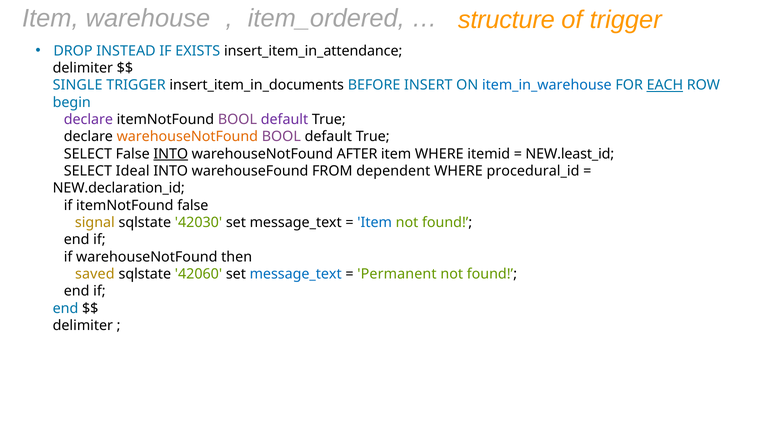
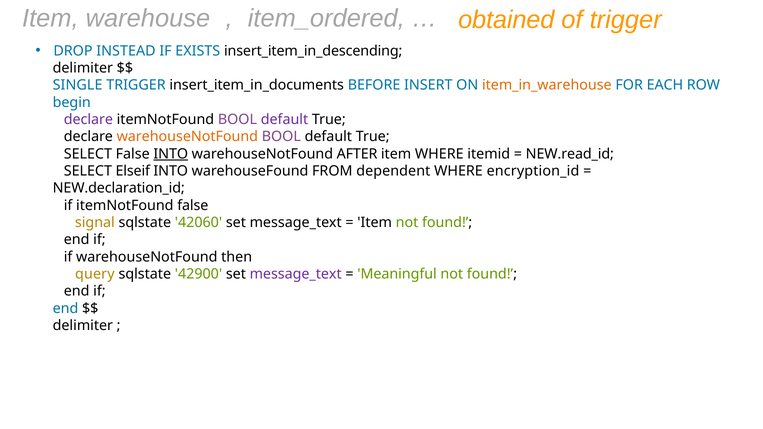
structure: structure -> obtained (506, 20)
insert_item_in_attendance: insert_item_in_attendance -> insert_item_in_descending (313, 51)
item_in_warehouse colour: blue -> orange (547, 85)
EACH underline: present -> none (665, 85)
NEW.least_id: NEW.least_id -> NEW.read_id (570, 154)
Ideal: Ideal -> Elseif (133, 171)
procedural_id: procedural_id -> encryption_id (533, 171)
42030: 42030 -> 42060 (198, 223)
Item colour: blue -> black (375, 223)
saved: saved -> query (95, 274)
42060: 42060 -> 42900 (198, 274)
message_text colour: blue -> purple (296, 274)
Permanent: Permanent -> Meaningful (397, 274)
